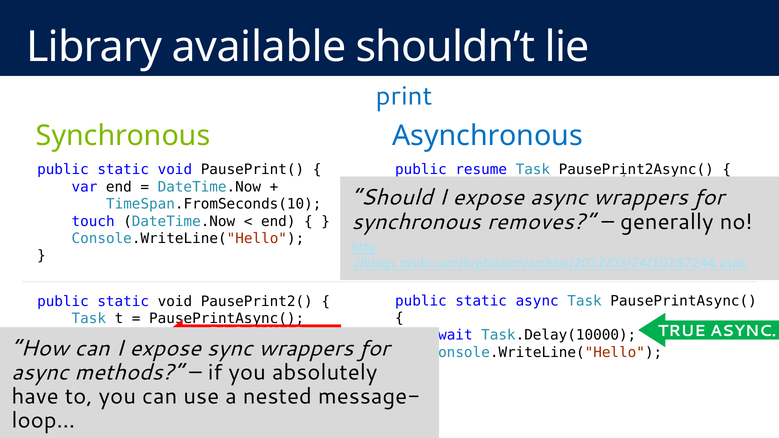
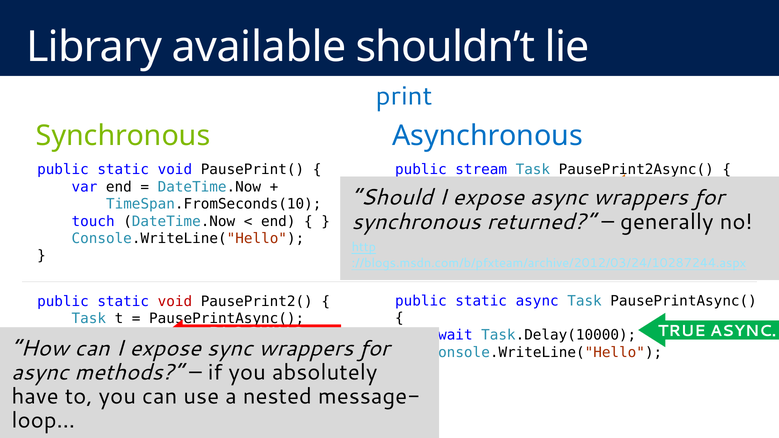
resume: resume -> stream (481, 169)
removes: removes -> returned (541, 222)
void colour: black -> red (175, 301)
